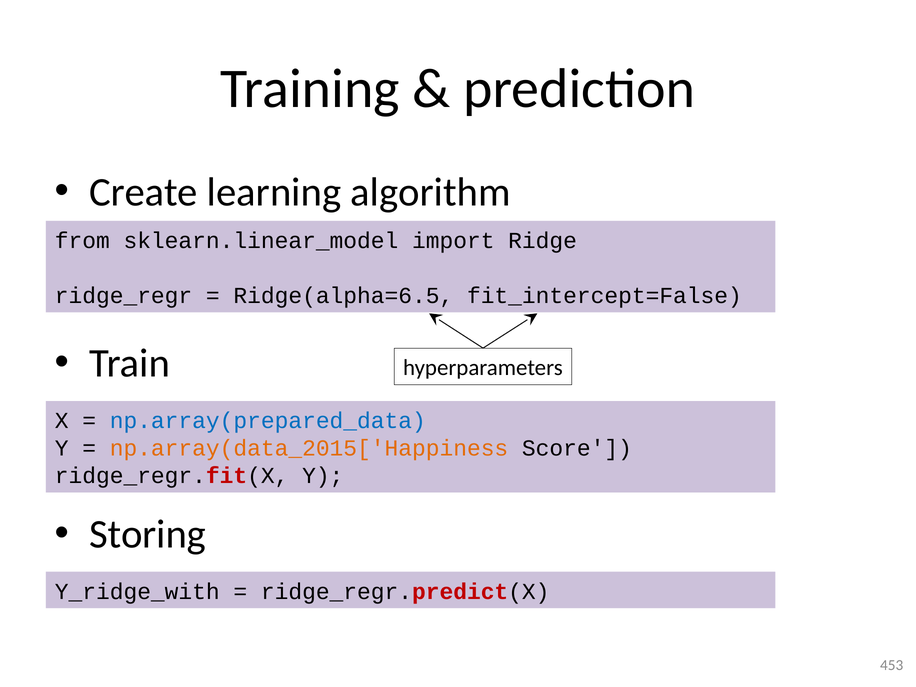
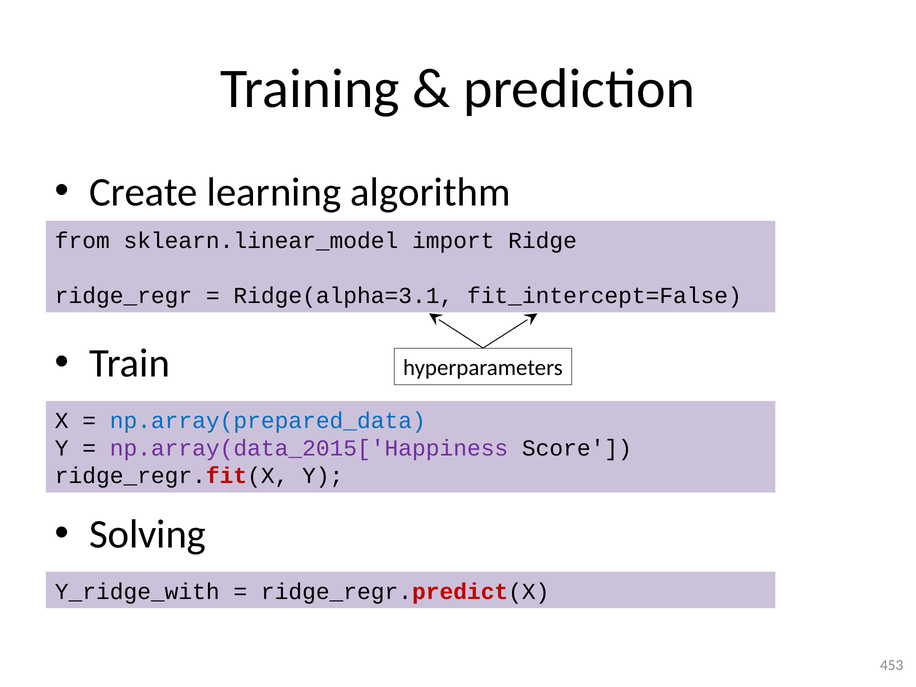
Ridge(alpha=6.5: Ridge(alpha=6.5 -> Ridge(alpha=3.1 (343, 296)
np.array(data_2015['Happiness colour: orange -> purple (309, 448)
Storing: Storing -> Solving (148, 534)
